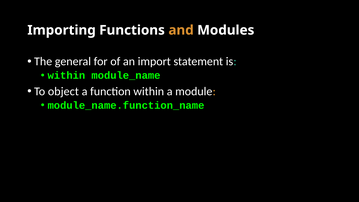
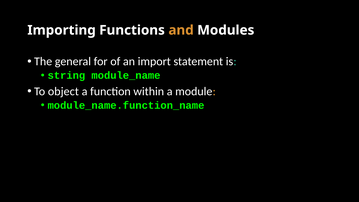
within: within -> string (66, 75)
